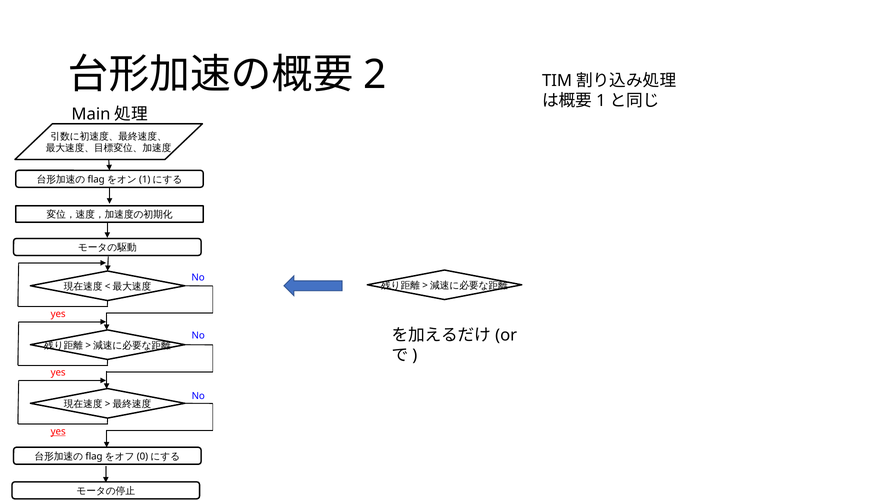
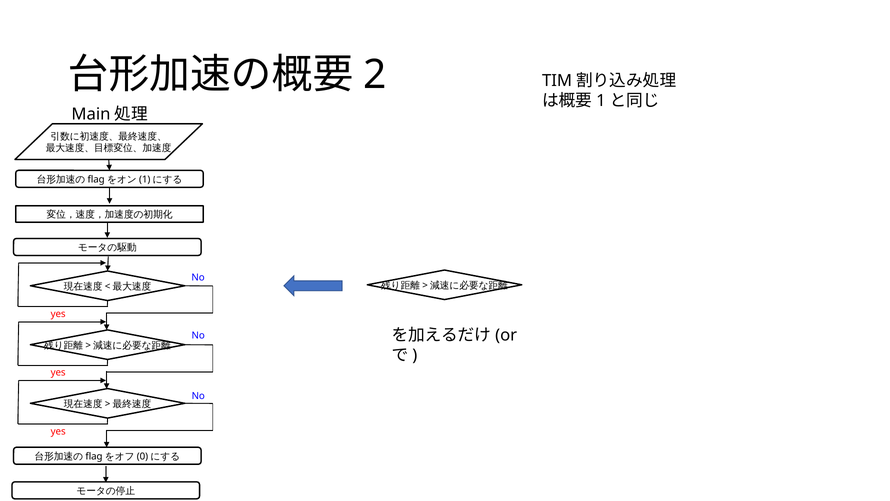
yes underline: present -> none (58, 431)
